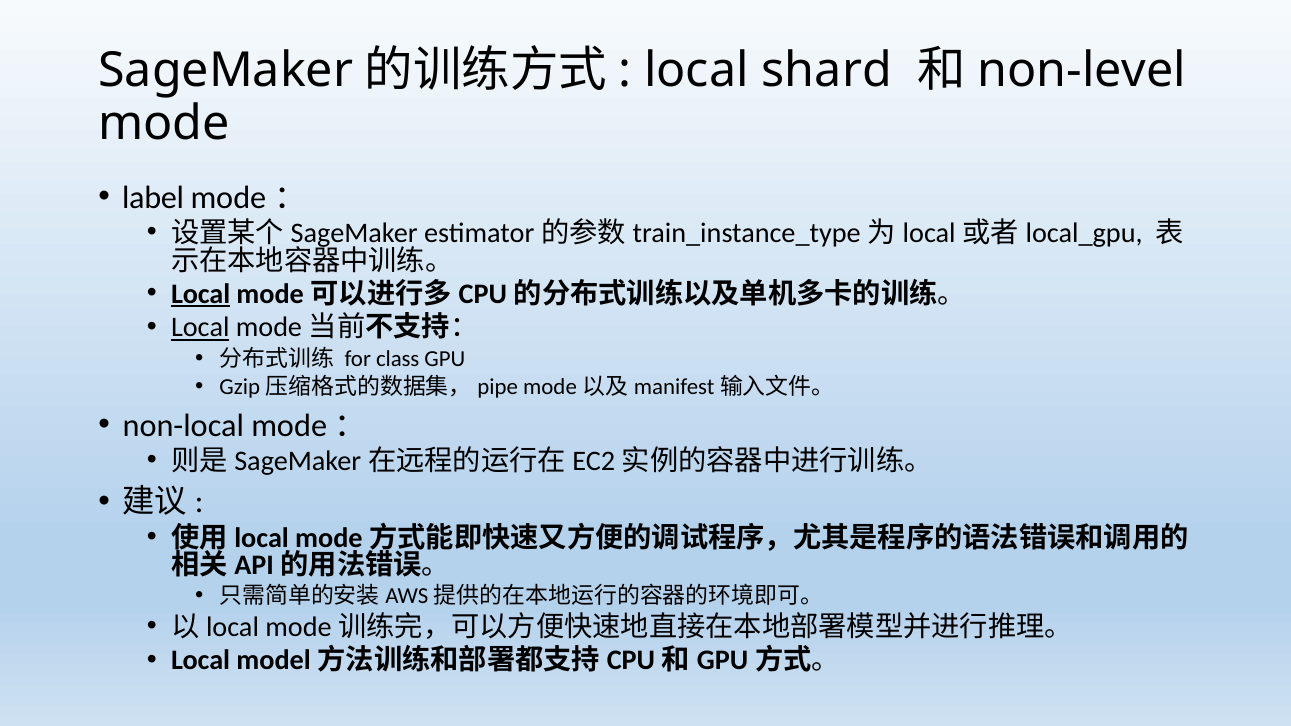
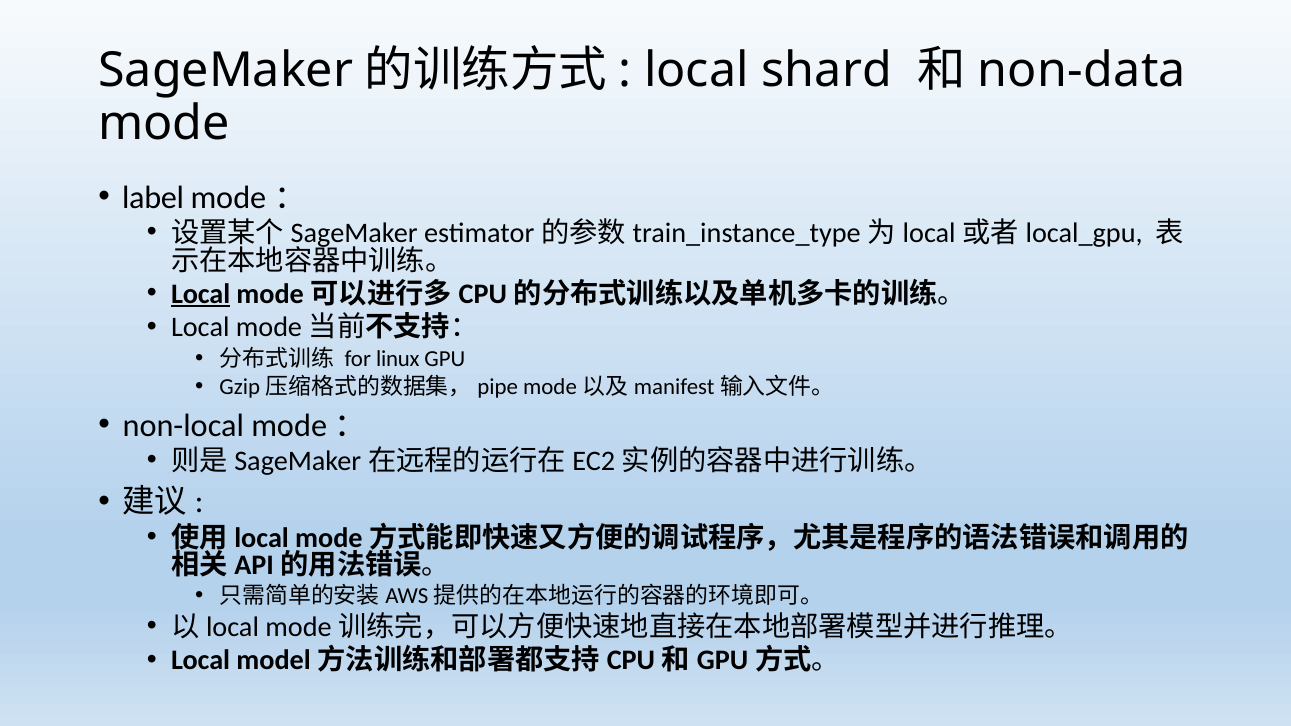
non-level: non-level -> non-data (1082, 71)
Local underline: present -> none (200, 328)
class: class -> linux (398, 359)
